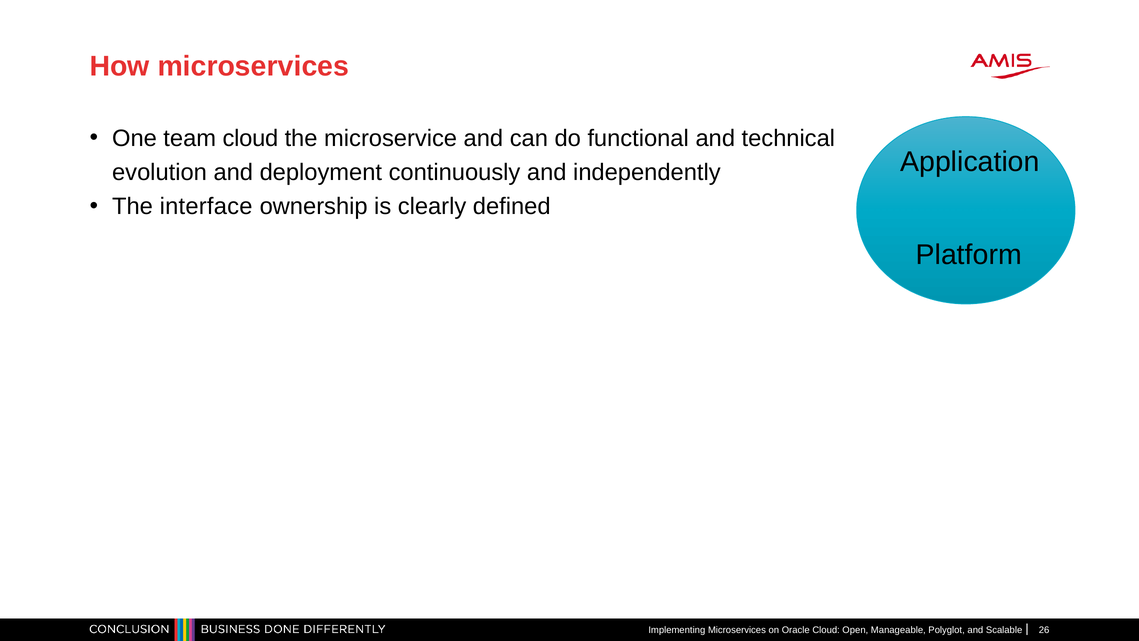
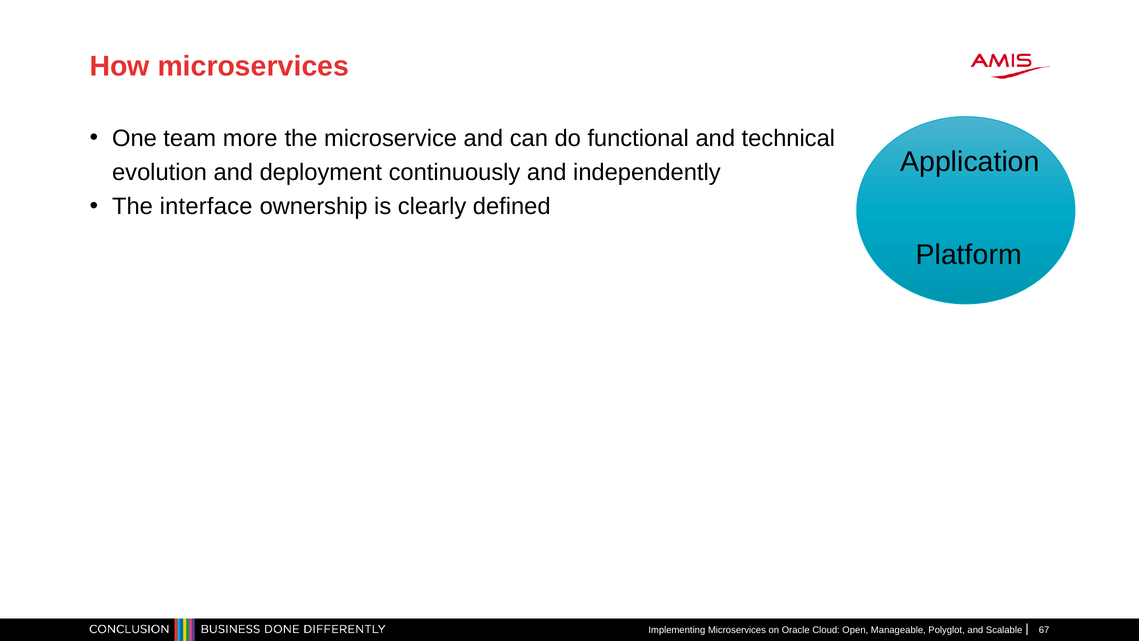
team cloud: cloud -> more (250, 138)
26: 26 -> 67 (1044, 630)
